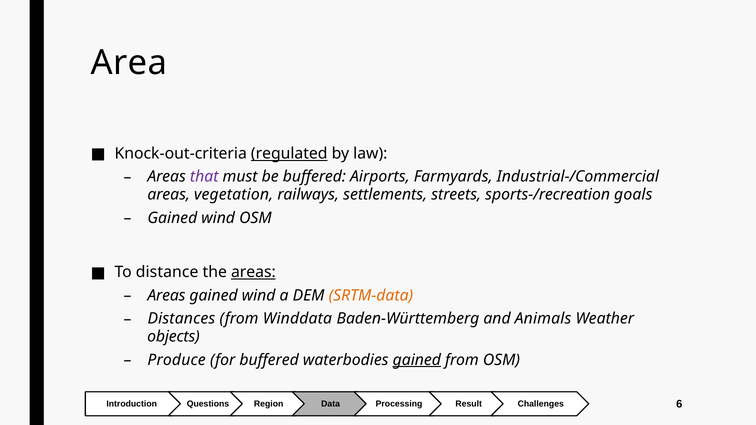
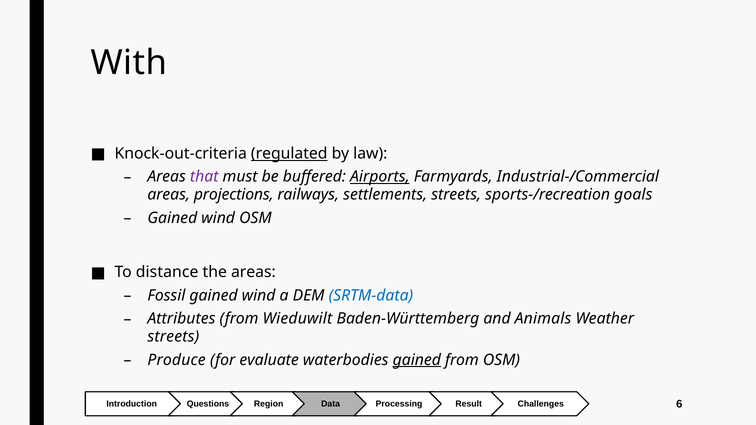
Area: Area -> With (129, 63)
Airports underline: none -> present (380, 177)
vegetation: vegetation -> projections (234, 195)
areas underline: present -> none (253, 272)
Areas: Areas -> Fossil (166, 296)
SRTM-data colour: orange -> blue (371, 296)
Distances: Distances -> Attributes (181, 319)
Winddata: Winddata -> Wieduwilt (297, 319)
objects: objects -> streets (173, 337)
for buffered: buffered -> evaluate (269, 360)
